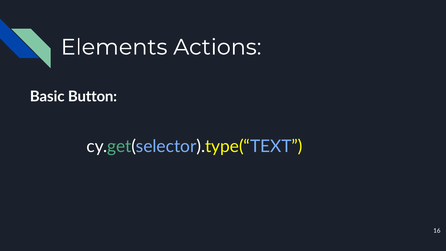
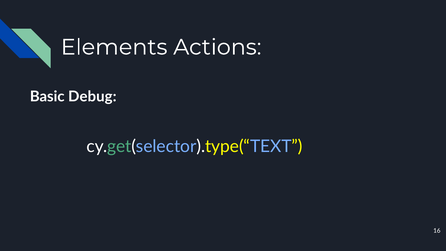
Button: Button -> Debug (92, 97)
